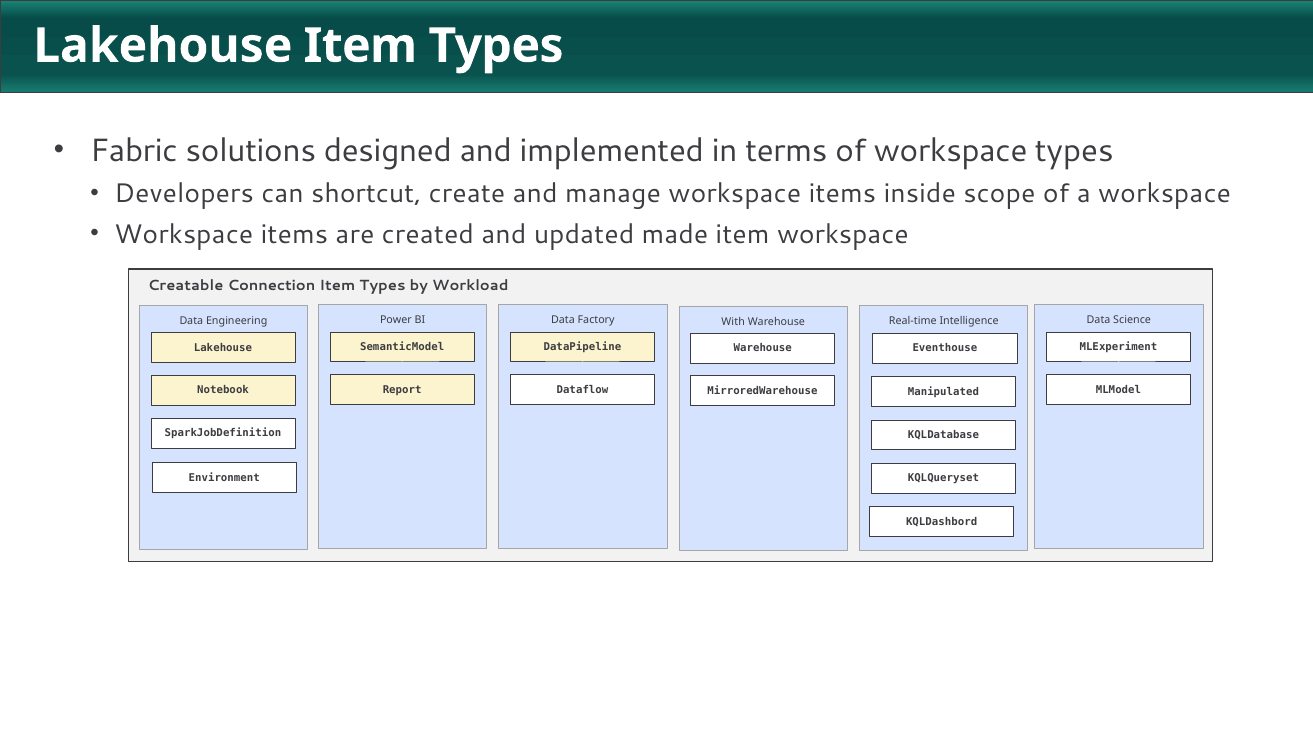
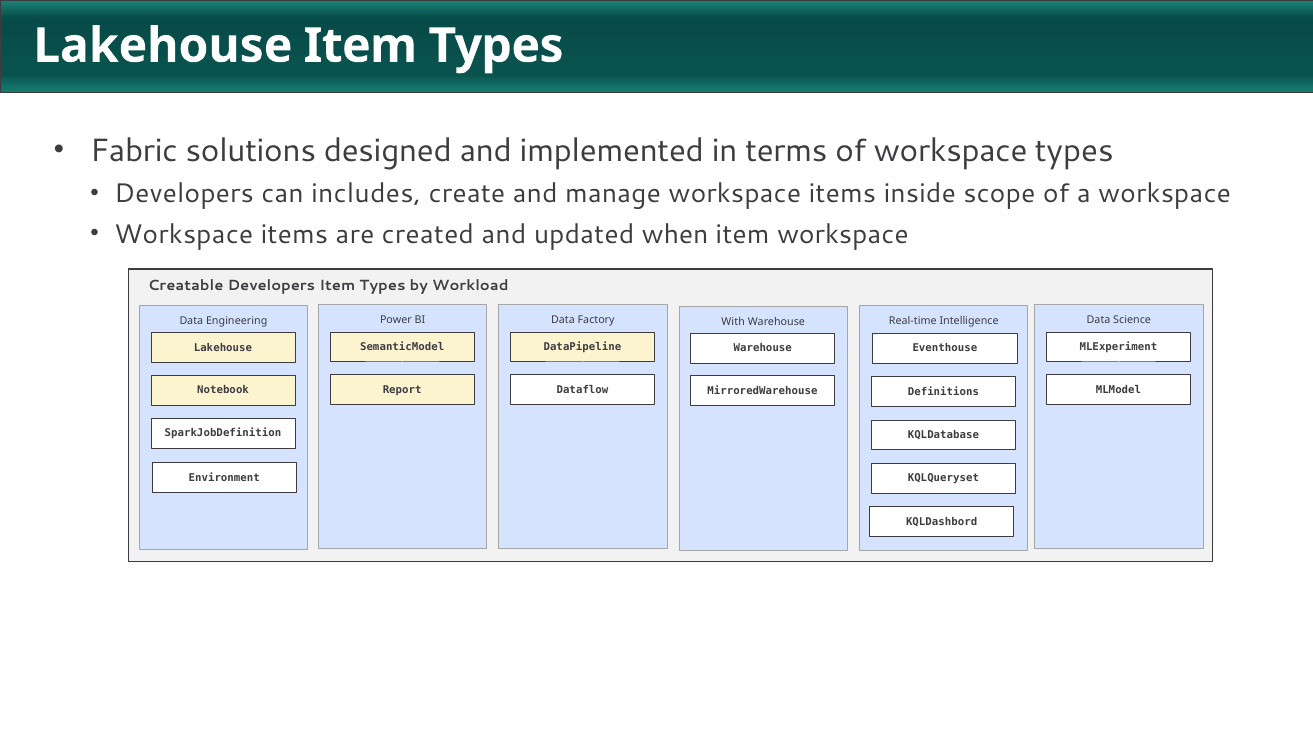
shortcut: shortcut -> includes (366, 194)
made: made -> when (675, 234)
Creatable Connection: Connection -> Developers (271, 286)
Manipulated: Manipulated -> Definitions (943, 392)
